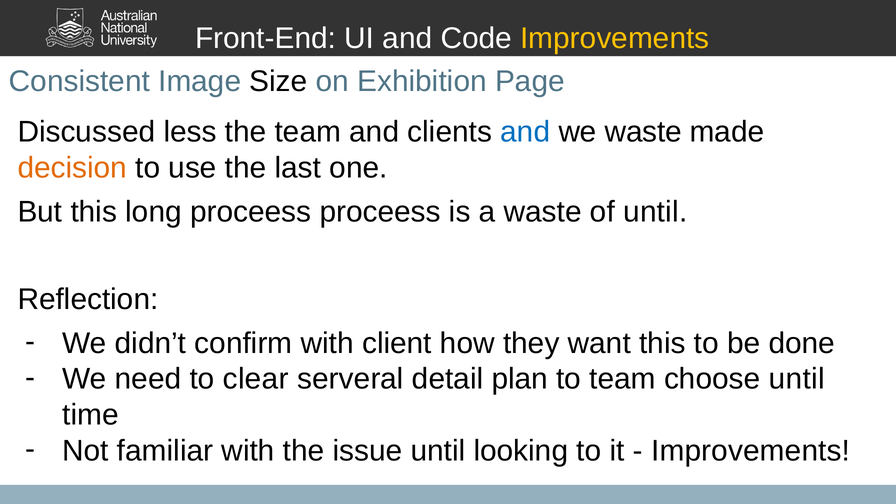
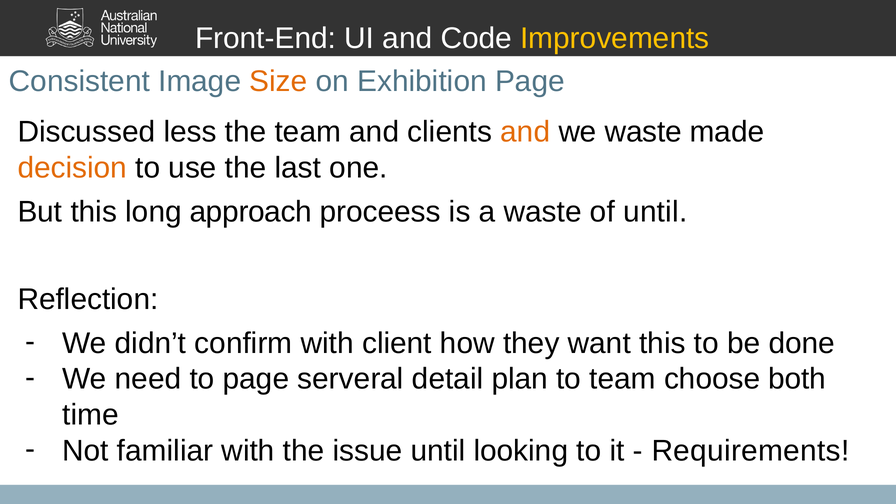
Size colour: black -> orange (278, 81)
and colour: blue -> orange (525, 132)
long proceess: proceess -> approach (251, 212)
to clear: clear -> page (256, 379)
choose until: until -> both (797, 379)
Improvements: Improvements -> Requirements (750, 451)
